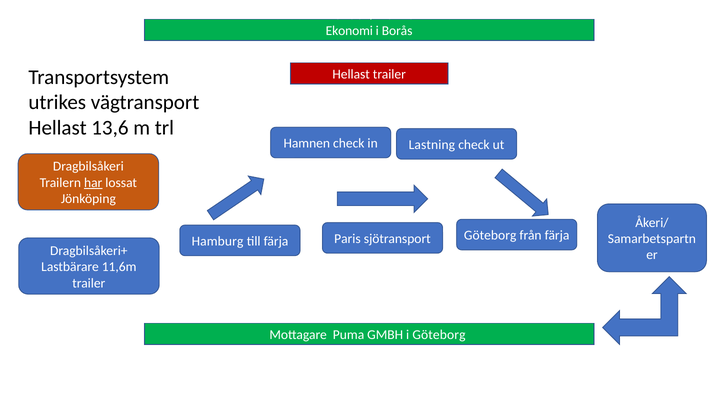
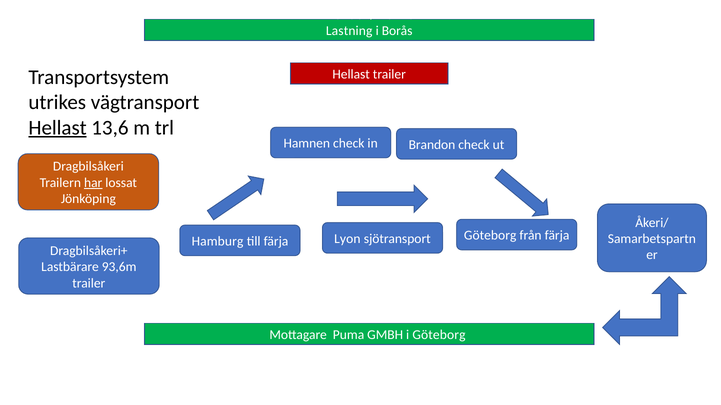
Ekonomi: Ekonomi -> Lastning (349, 31)
Hellast underline: none -> present (58, 128)
Lastning: Lastning -> Brandon (432, 145)
Paris: Paris -> Lyon (347, 239)
11,6m: 11,6m -> 93,6m (119, 267)
